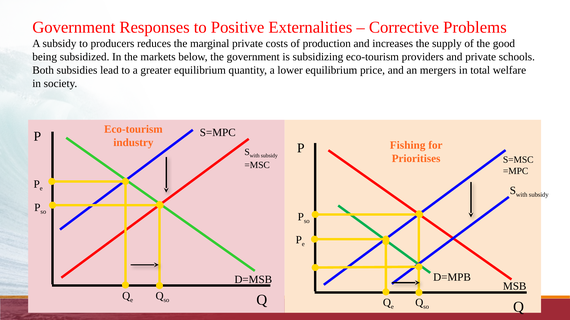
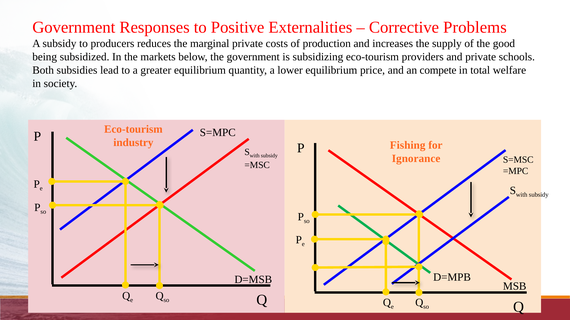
mergers: mergers -> compete (438, 70)
Prioritises: Prioritises -> Ignorance (416, 159)
